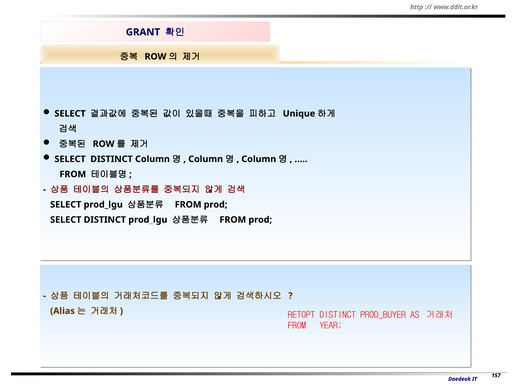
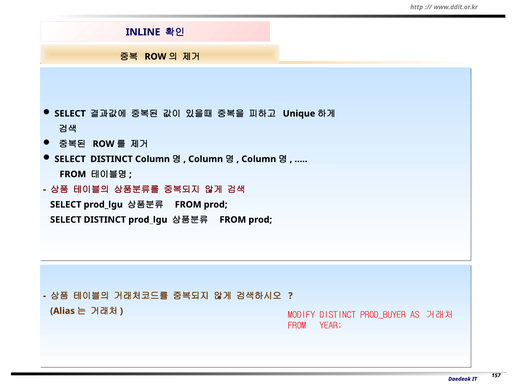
GRANT: GRANT -> INLINE (143, 32)
RETOPT: RETOPT -> MODIFY (301, 315)
